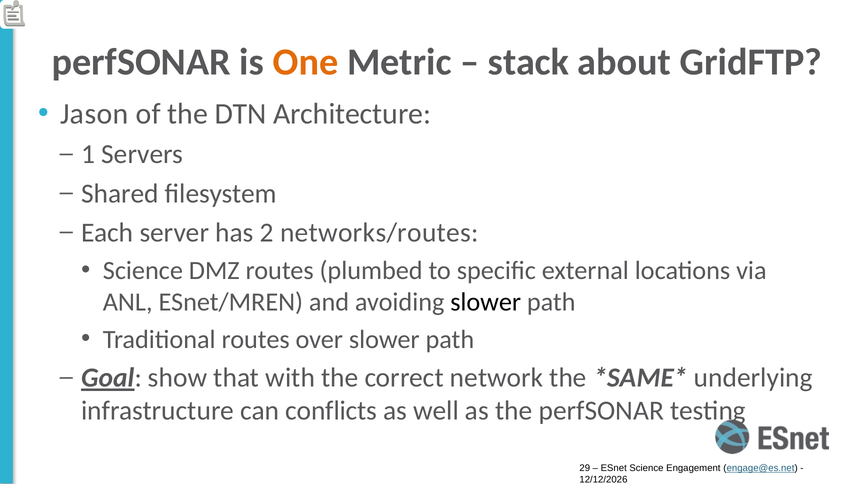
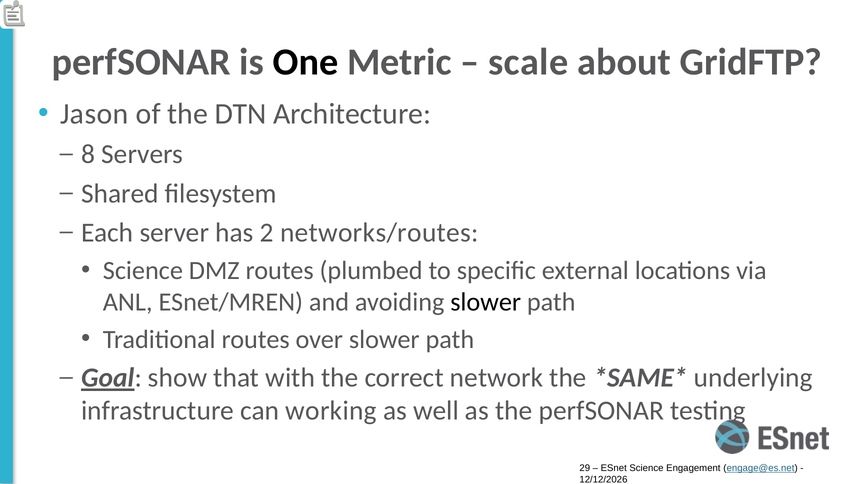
One colour: orange -> black (306, 62)
stack: stack -> scale (528, 62)
1: 1 -> 8 (88, 154)
conflicts: conflicts -> working (331, 411)
